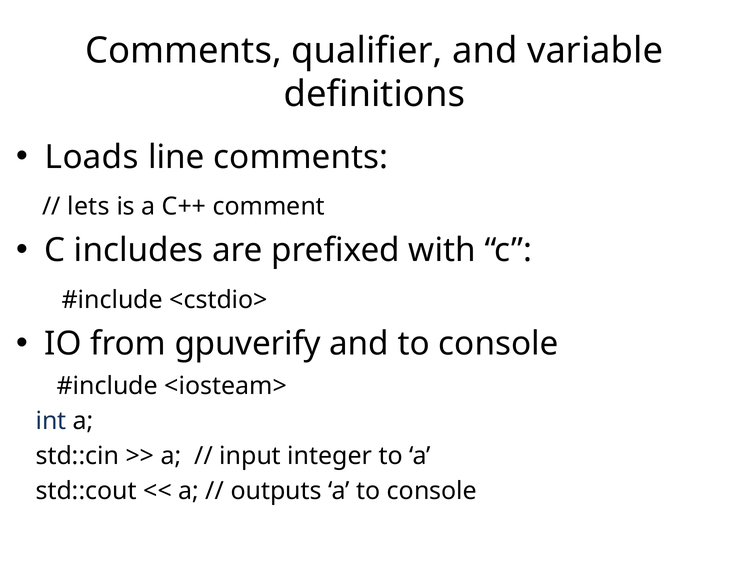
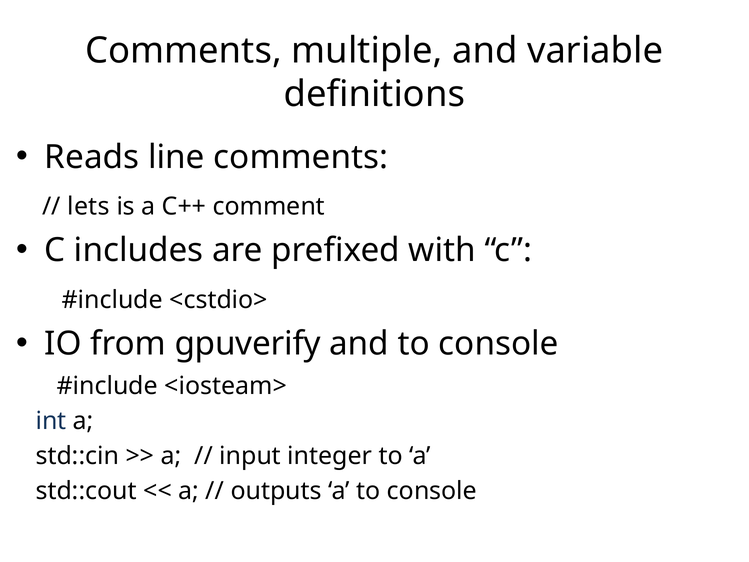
qualifier: qualifier -> multiple (367, 51)
Loads: Loads -> Reads (92, 157)
